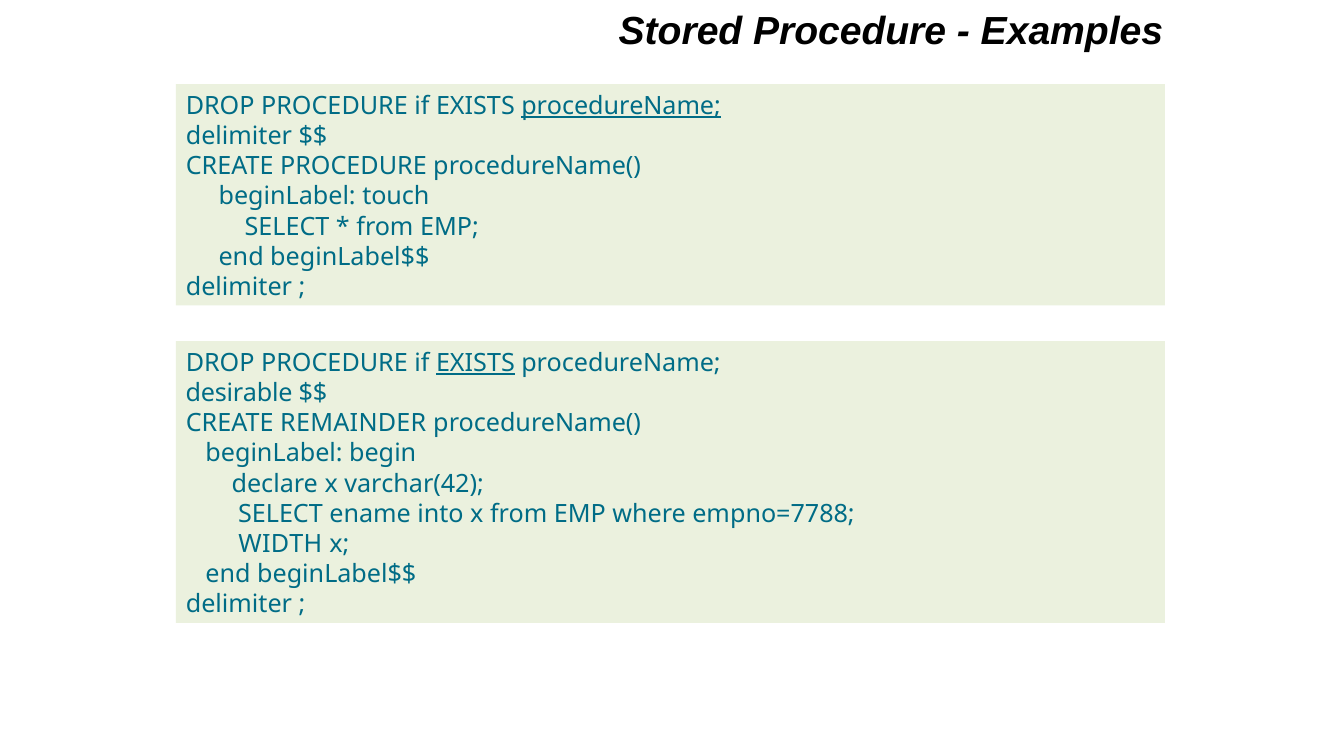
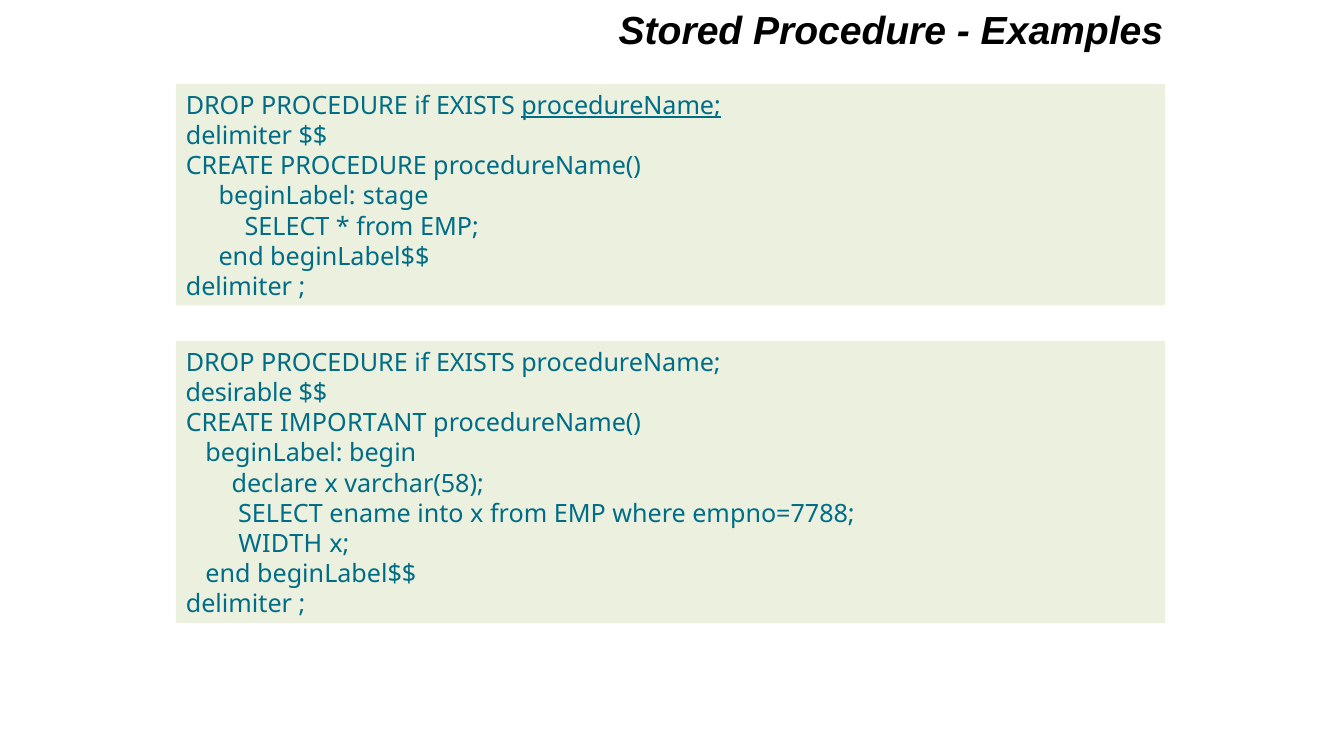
touch: touch -> stage (396, 196)
EXISTS underline: present -> none (475, 363)
REMAINDER: REMAINDER -> IMPORTANT (353, 423)
varchar(42: varchar(42 -> varchar(58 (414, 483)
